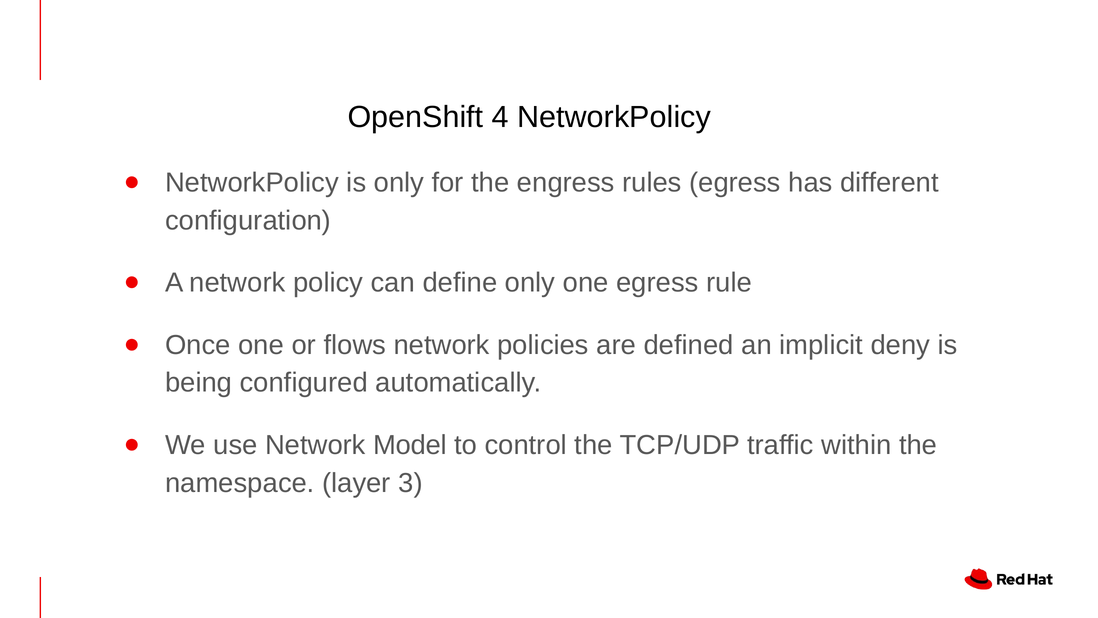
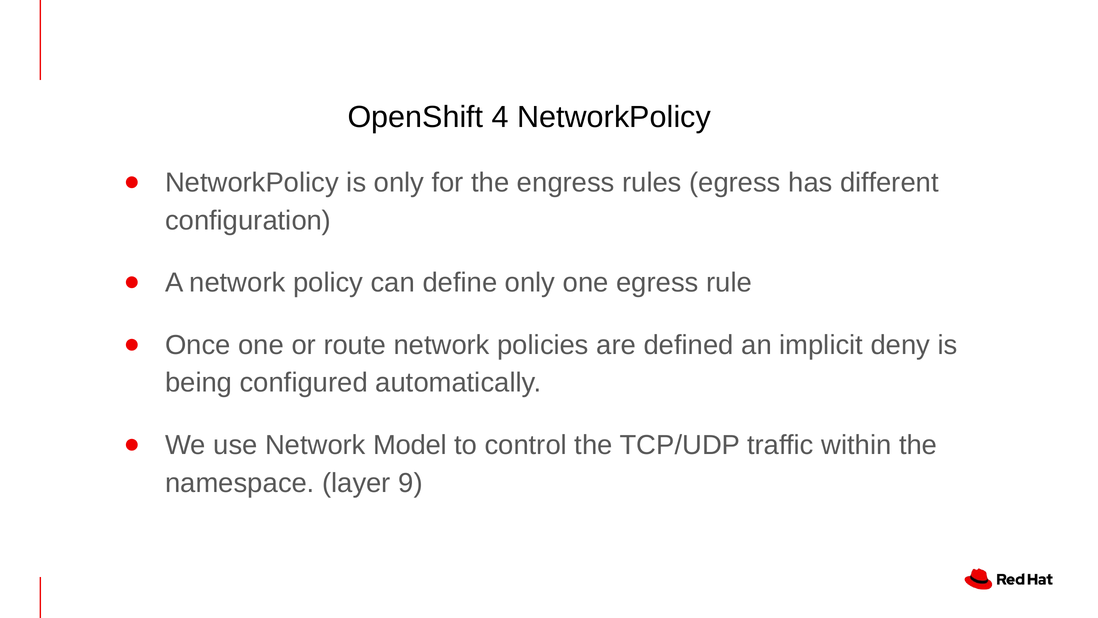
flows: flows -> route (355, 345)
3: 3 -> 9 (410, 483)
